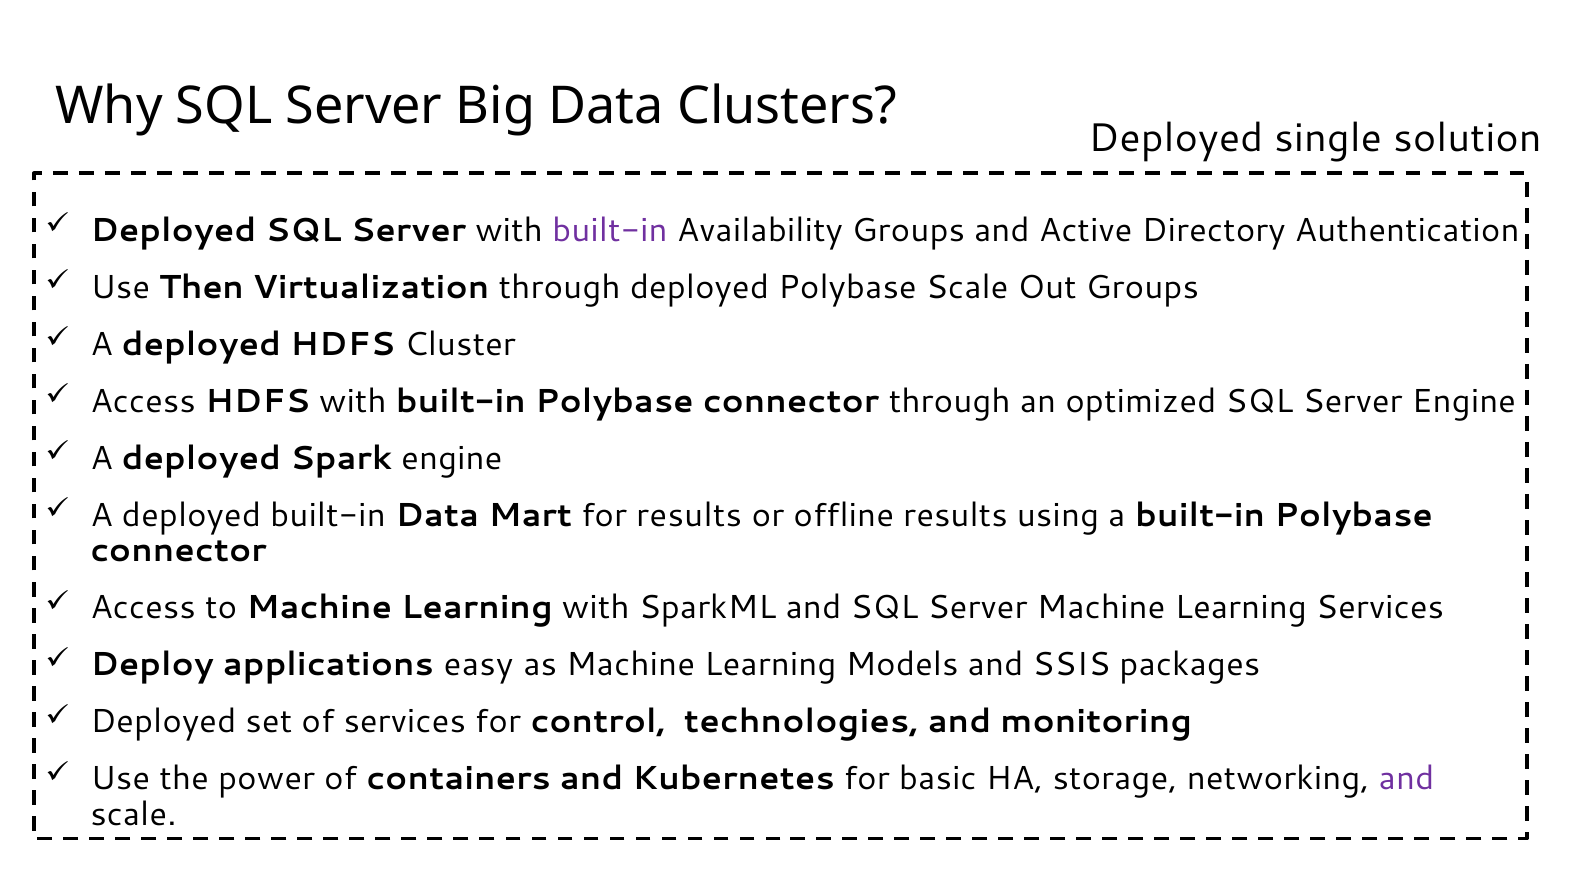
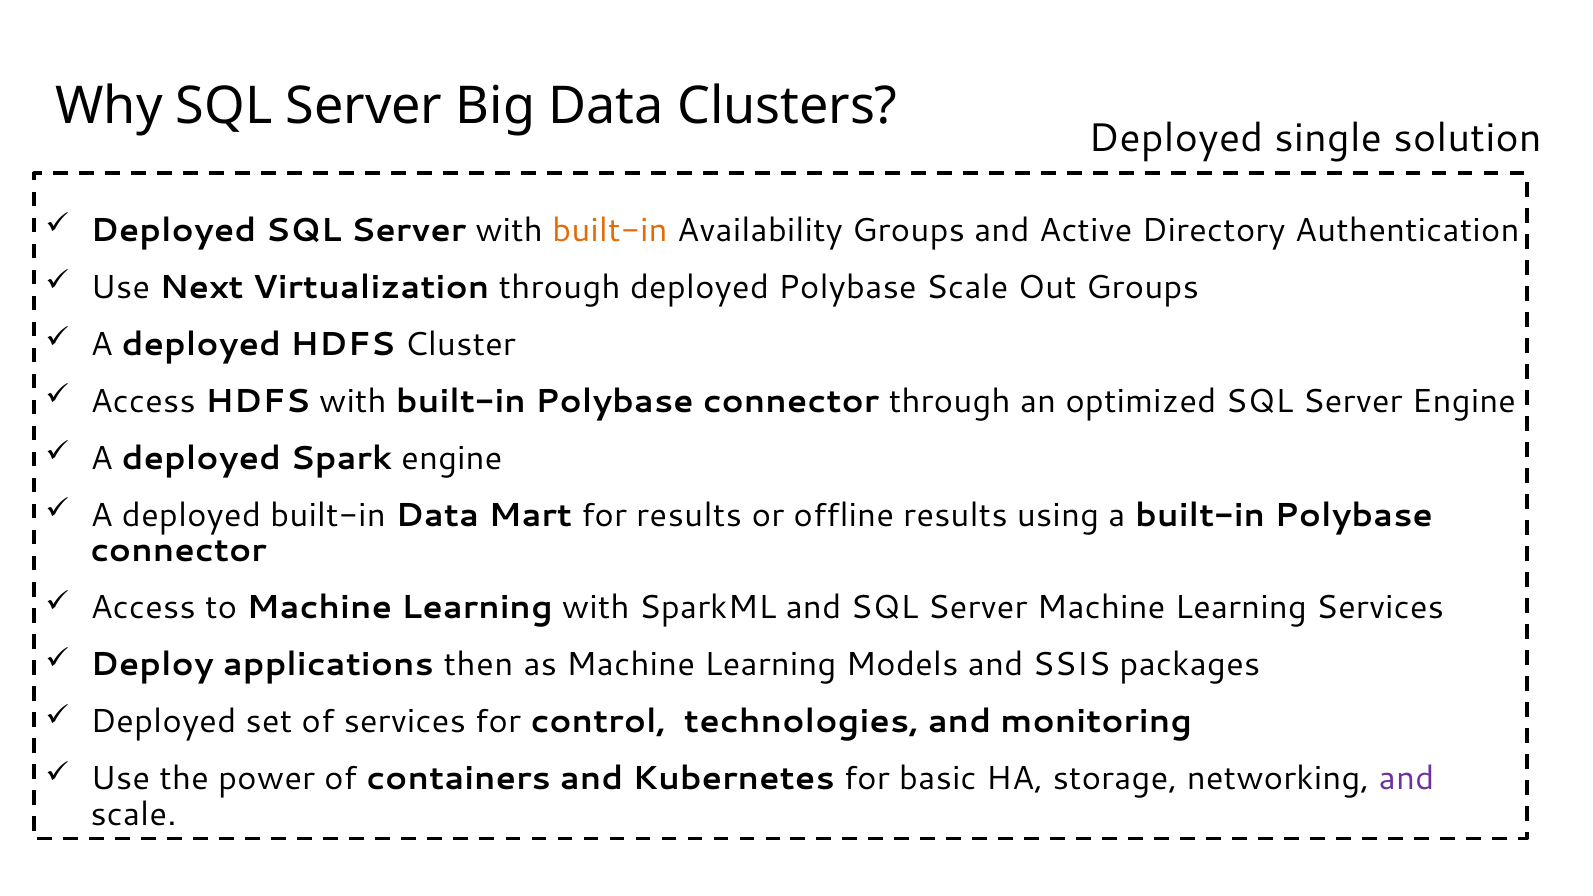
built-in colour: purple -> orange (610, 230)
Then: Then -> Next (201, 287)
easy: easy -> then (478, 665)
